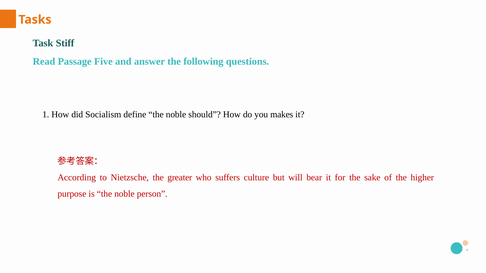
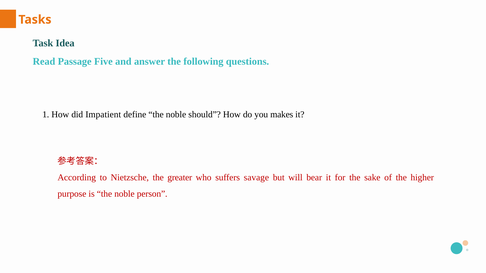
Stiff: Stiff -> Idea (65, 43)
Socialism: Socialism -> Impatient (103, 115)
culture: culture -> savage (256, 178)
